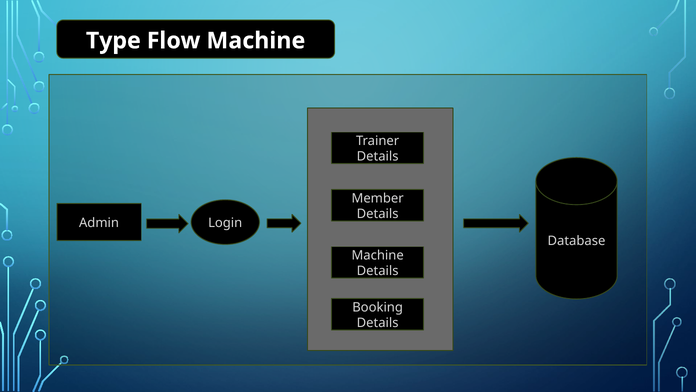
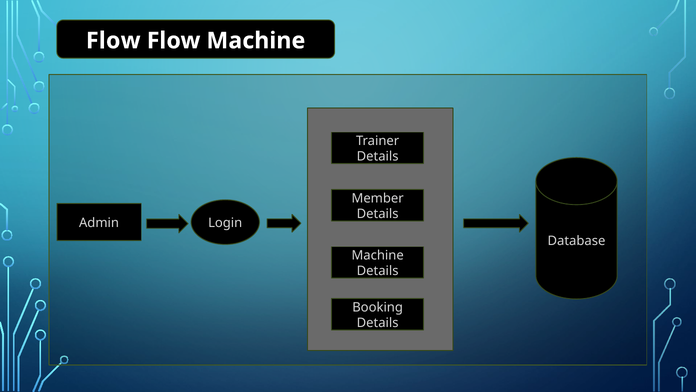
Type: Type -> Flow (113, 41)
